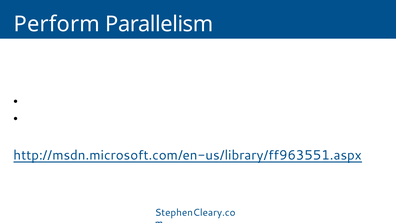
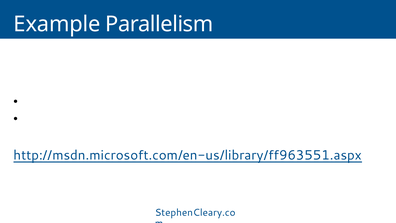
Perform: Perform -> Example (57, 24)
